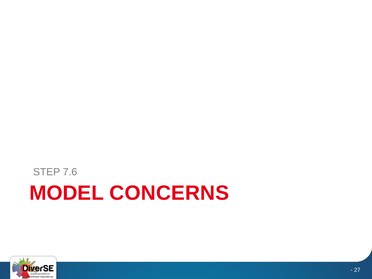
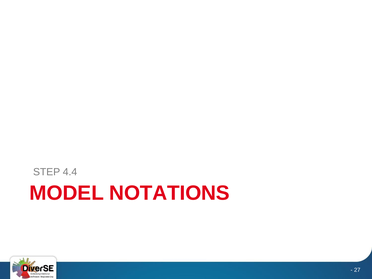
7.6: 7.6 -> 4.4 (70, 172)
CONCERNS: CONCERNS -> NOTATIONS (169, 193)
